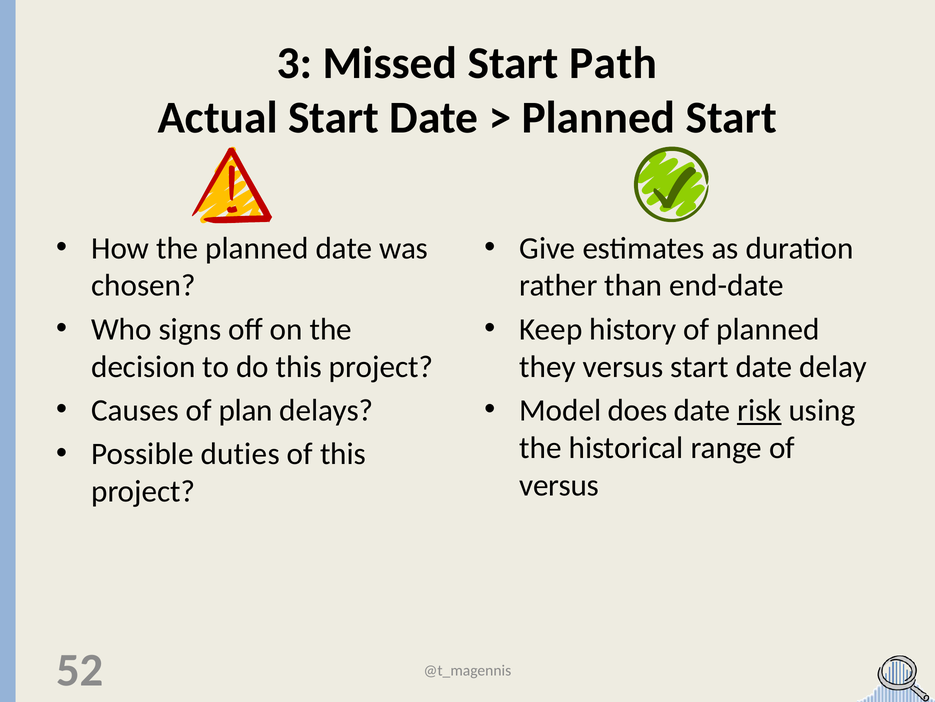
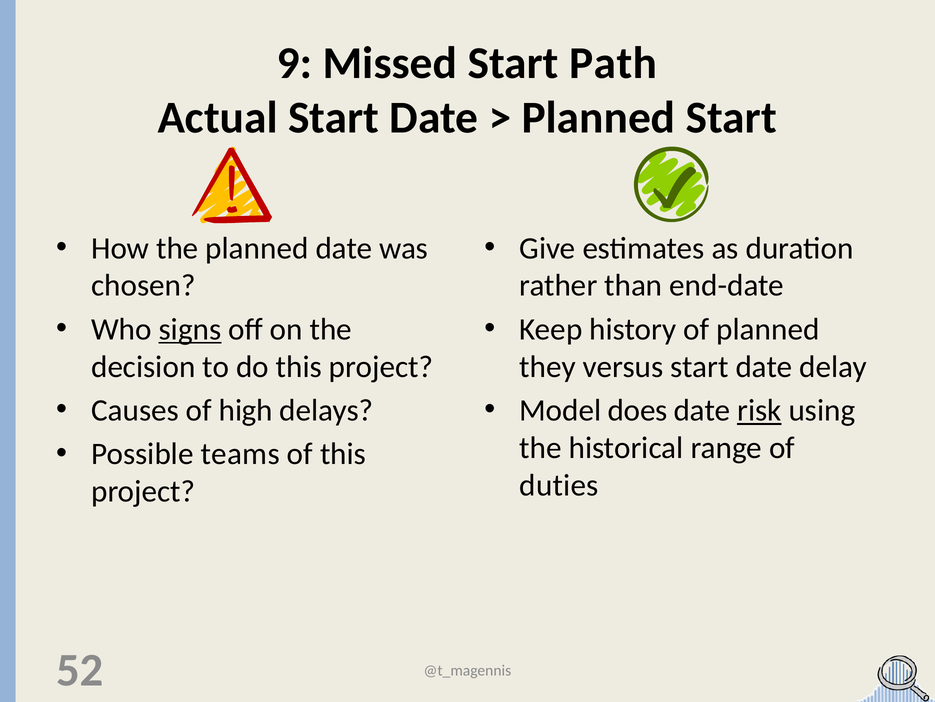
3: 3 -> 9 (295, 63)
signs underline: none -> present (190, 329)
plan: plan -> high (246, 410)
duties: duties -> teams (240, 454)
versus: versus -> duties (559, 485)
